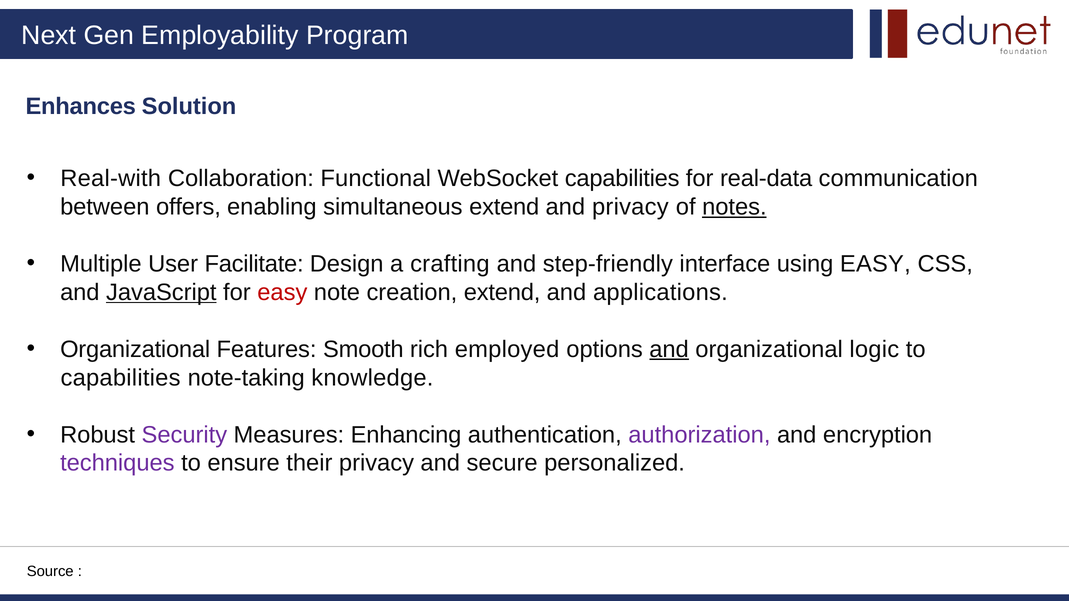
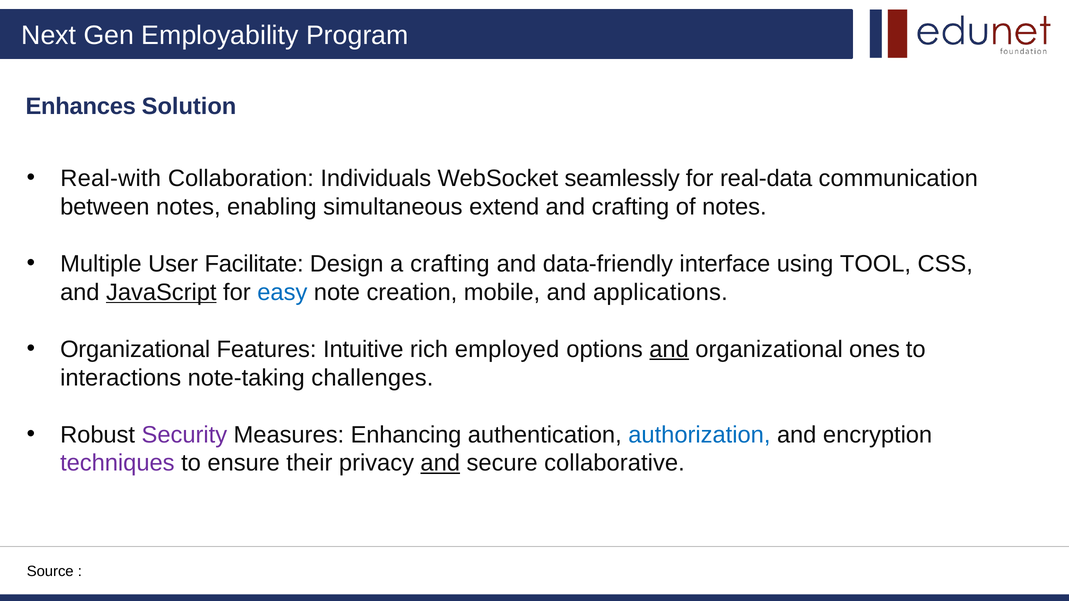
Functional: Functional -> Individuals (376, 178)
WebSocket capabilities: capabilities -> seamlessly (622, 178)
between offers: offers -> notes (188, 207)
and privacy: privacy -> crafting (630, 207)
notes underline: present -> none (734, 207)
step-friendly: step-friendly -> data-friendly (608, 264)
using EASY: EASY -> TOOL (875, 264)
easy colour: red -> blue (282, 292)
creation extend: extend -> mobile (502, 292)
Smooth: Smooth -> Intuitive (363, 349)
logic: logic -> ones (874, 349)
capabilities: capabilities -> interactions (121, 378)
knowledge: knowledge -> challenges (372, 378)
authorization colour: purple -> blue (699, 435)
and underline: none -> present (440, 463)
personalized: personalized -> collaborative (614, 463)
